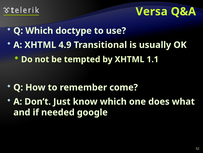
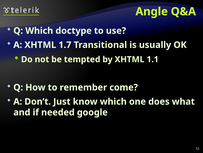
Versa: Versa -> Angle (152, 12)
4.9: 4.9 -> 1.7 (65, 45)
